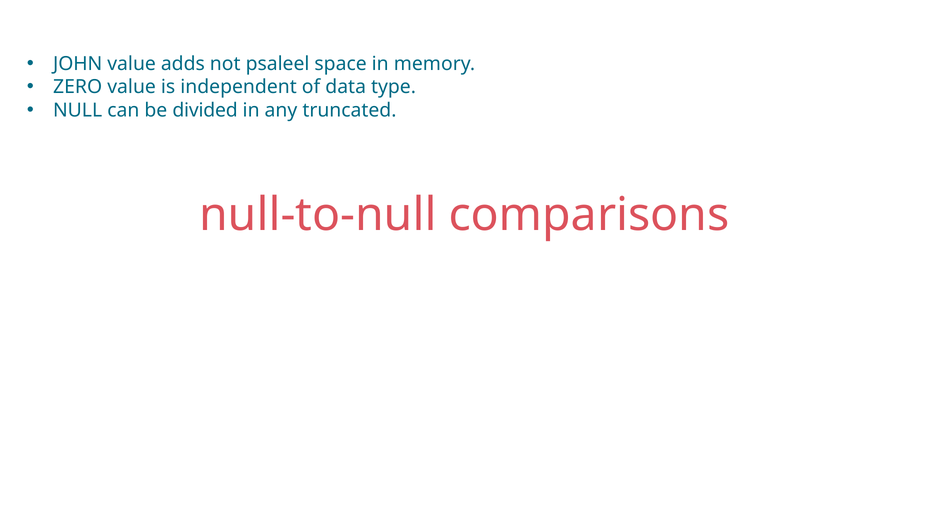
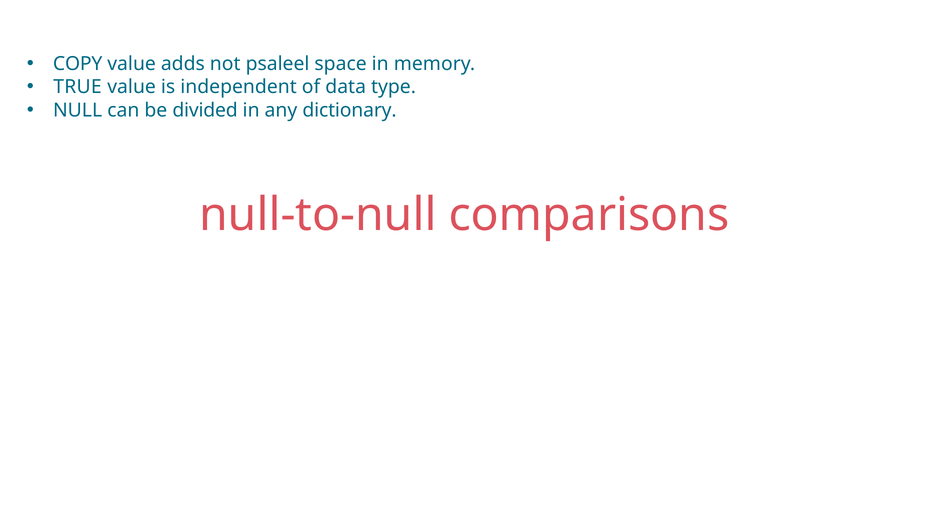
JOHN: JOHN -> COPY (78, 64)
ZERO: ZERO -> TRUE (78, 87)
truncated: truncated -> dictionary (350, 110)
